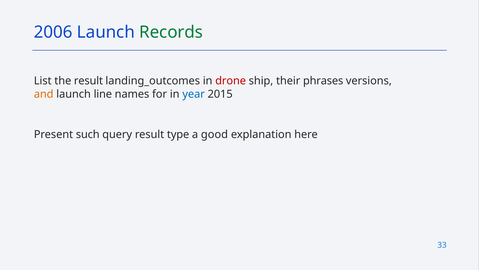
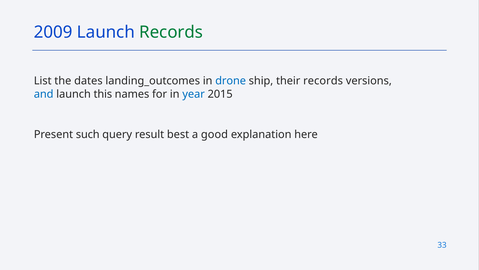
2006: 2006 -> 2009 (53, 32)
the result: result -> dates (88, 81)
drone colour: red -> blue (231, 81)
their phrases: phrases -> records (323, 81)
and colour: orange -> blue (44, 94)
line: line -> this (103, 94)
type: type -> best (178, 134)
